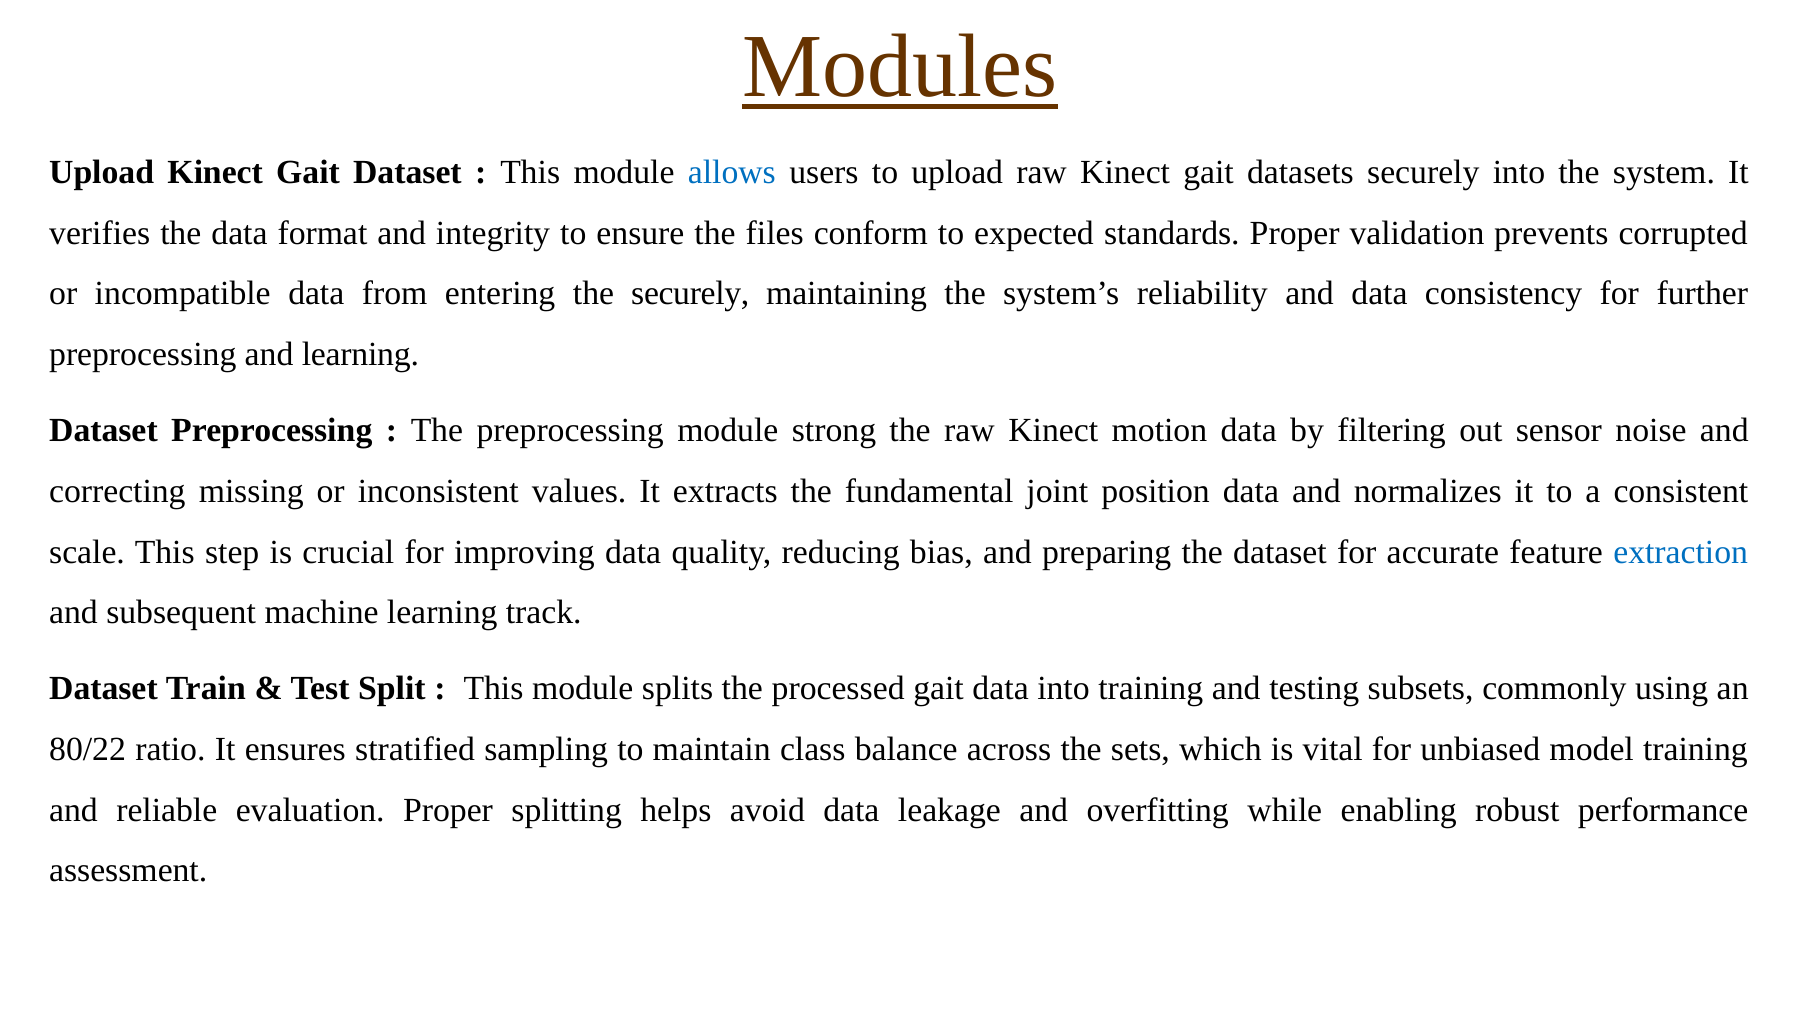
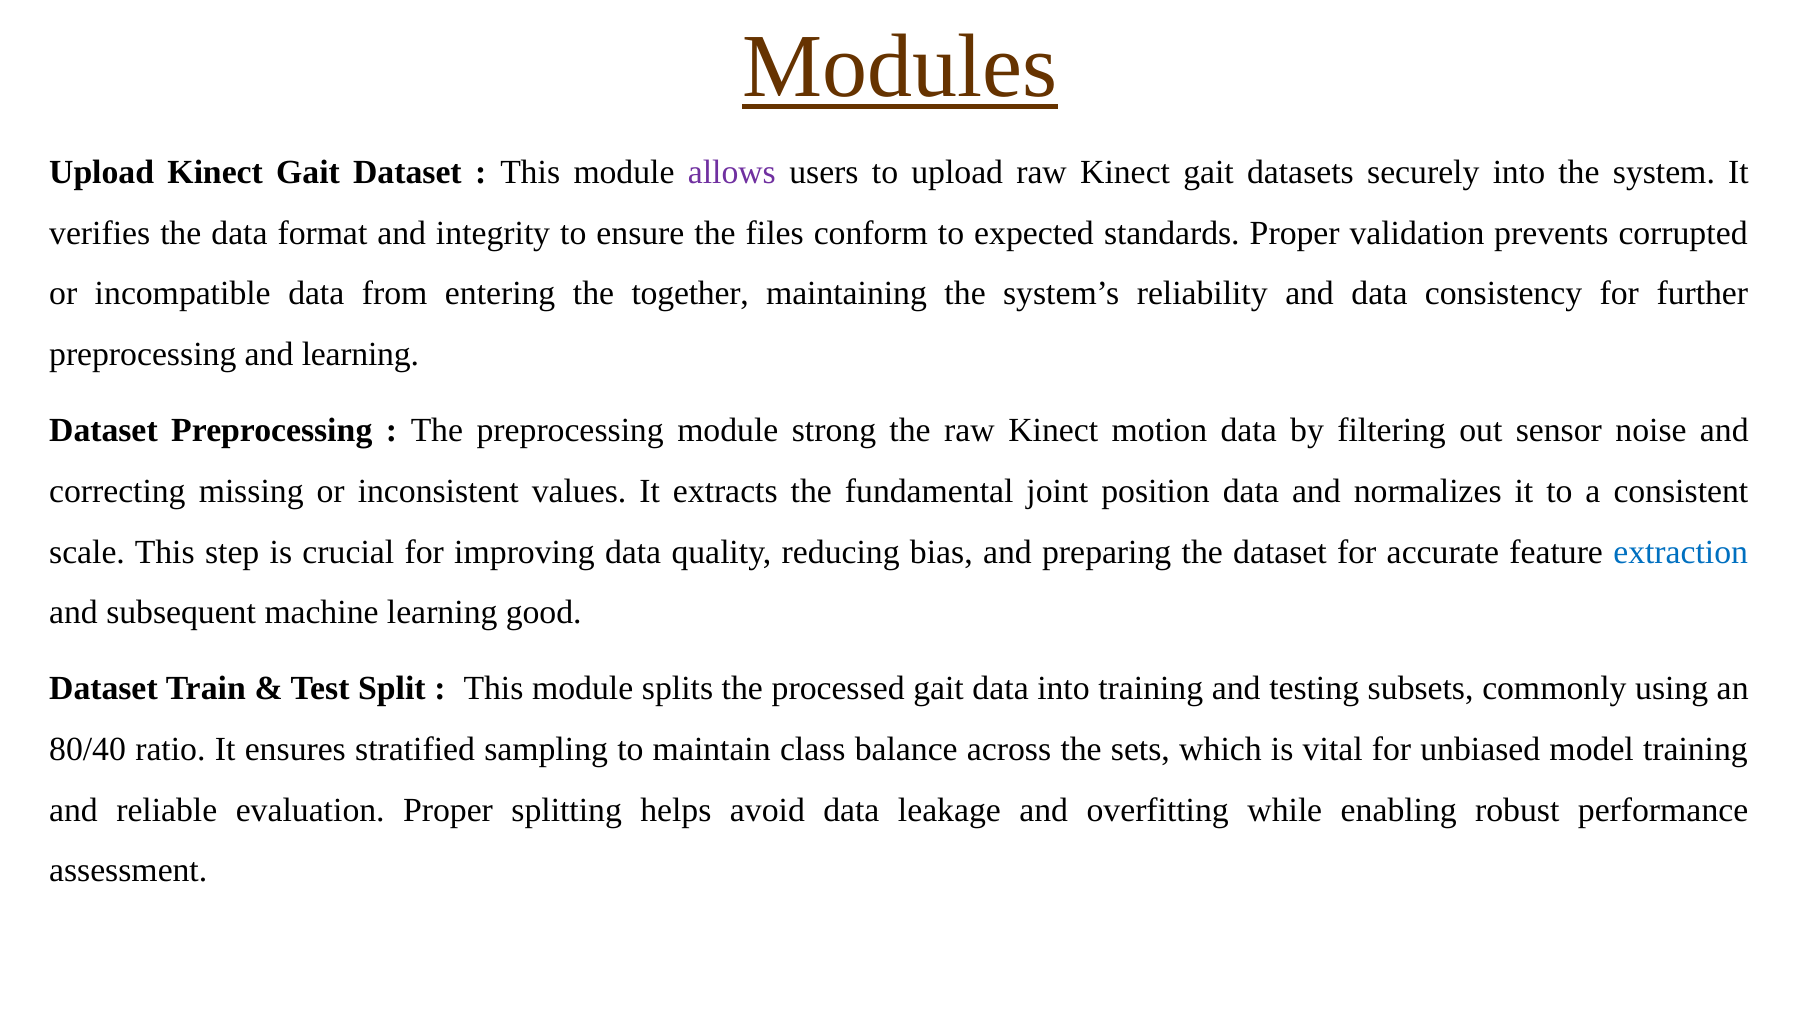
allows colour: blue -> purple (732, 172)
the securely: securely -> together (690, 294)
track: track -> good (544, 612)
80/22: 80/22 -> 80/40 (88, 749)
